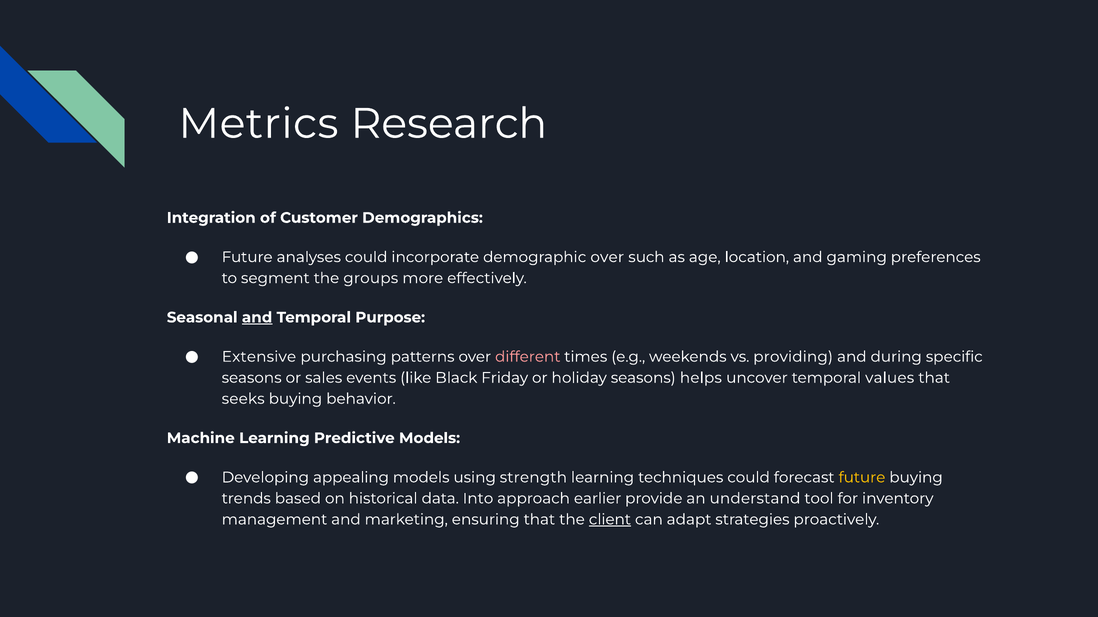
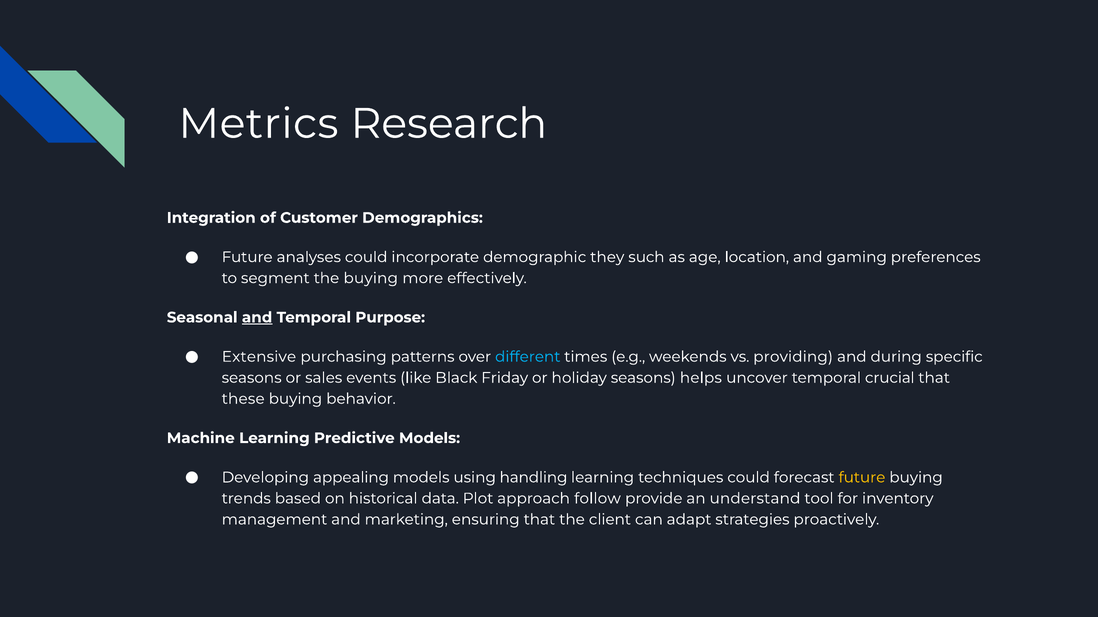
demographic over: over -> they (607, 257)
the groups: groups -> buying (371, 278)
different colour: pink -> light blue (528, 357)
values: values -> crucial (890, 378)
seeks: seeks -> these (243, 399)
strength: strength -> handling (534, 478)
Into: Into -> Plot (478, 499)
earlier: earlier -> follow (597, 499)
client underline: present -> none (610, 520)
